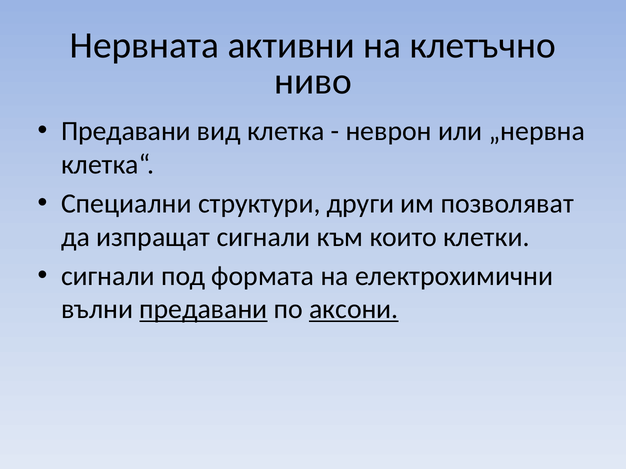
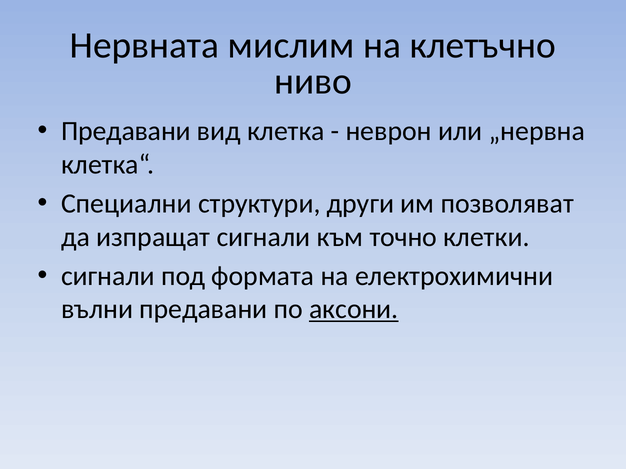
активни: активни -> мислим (291, 46)
които: които -> точно (403, 237)
предавани underline: present -> none (203, 310)
